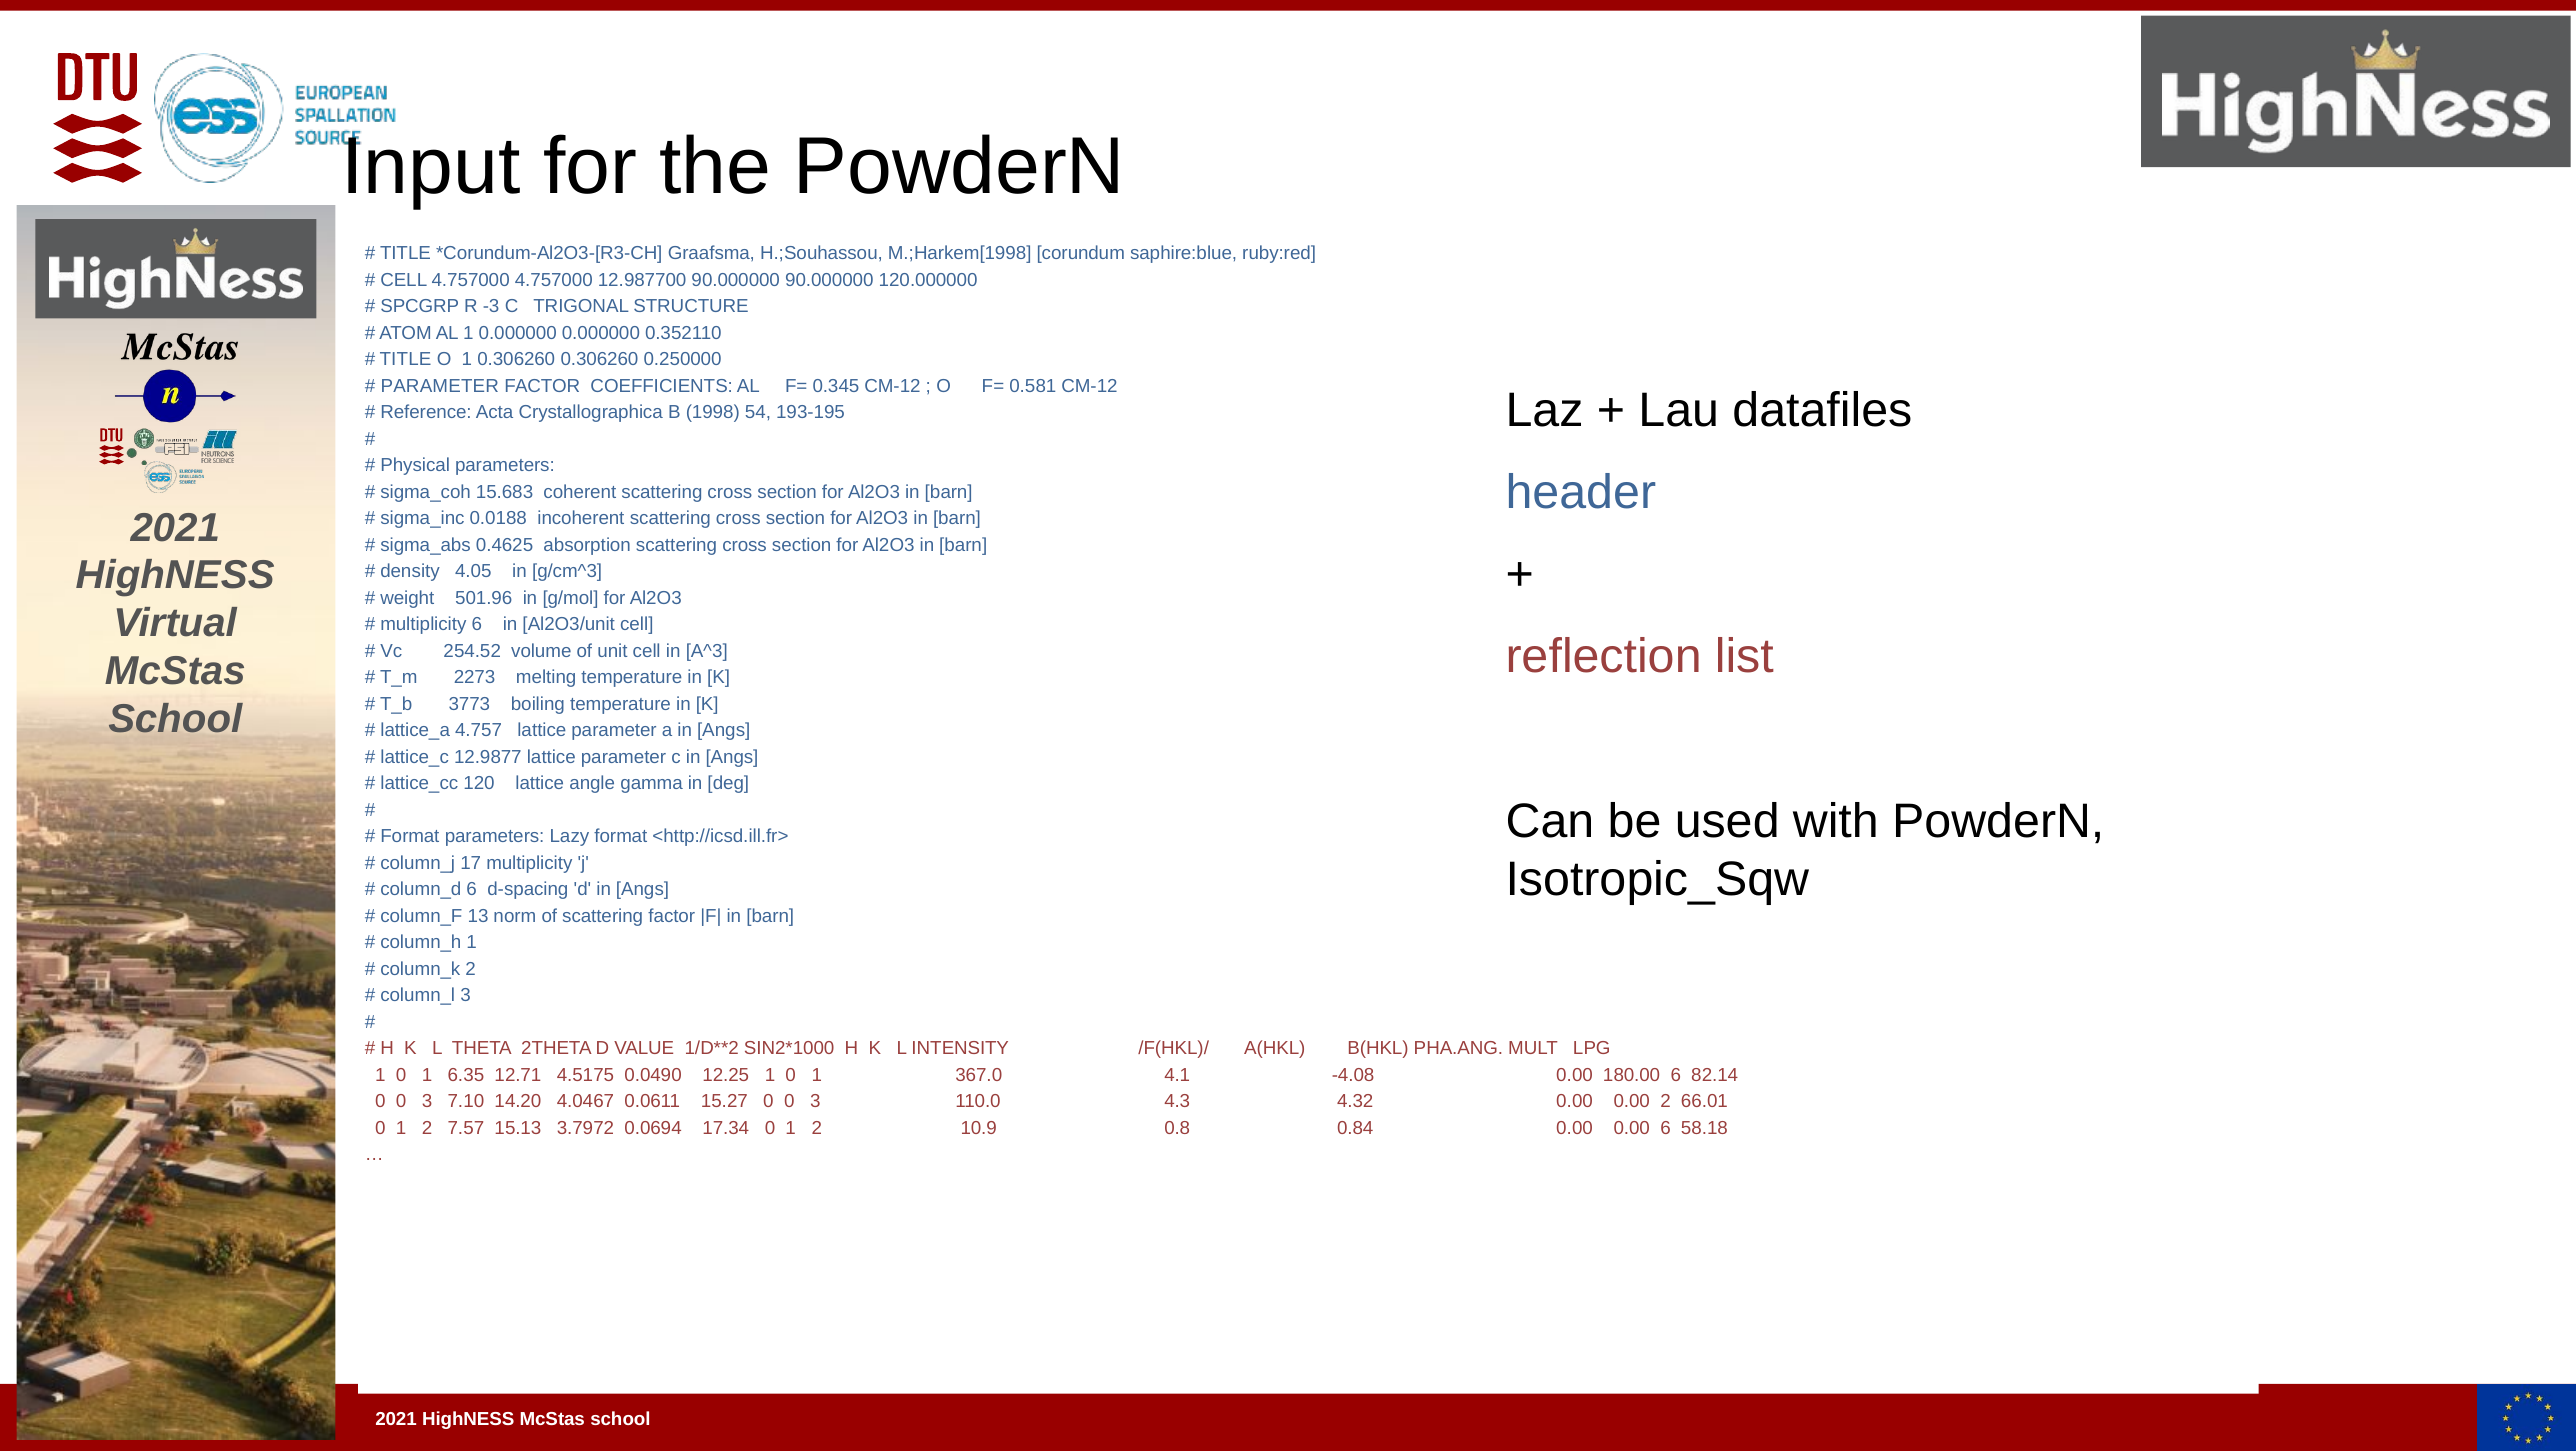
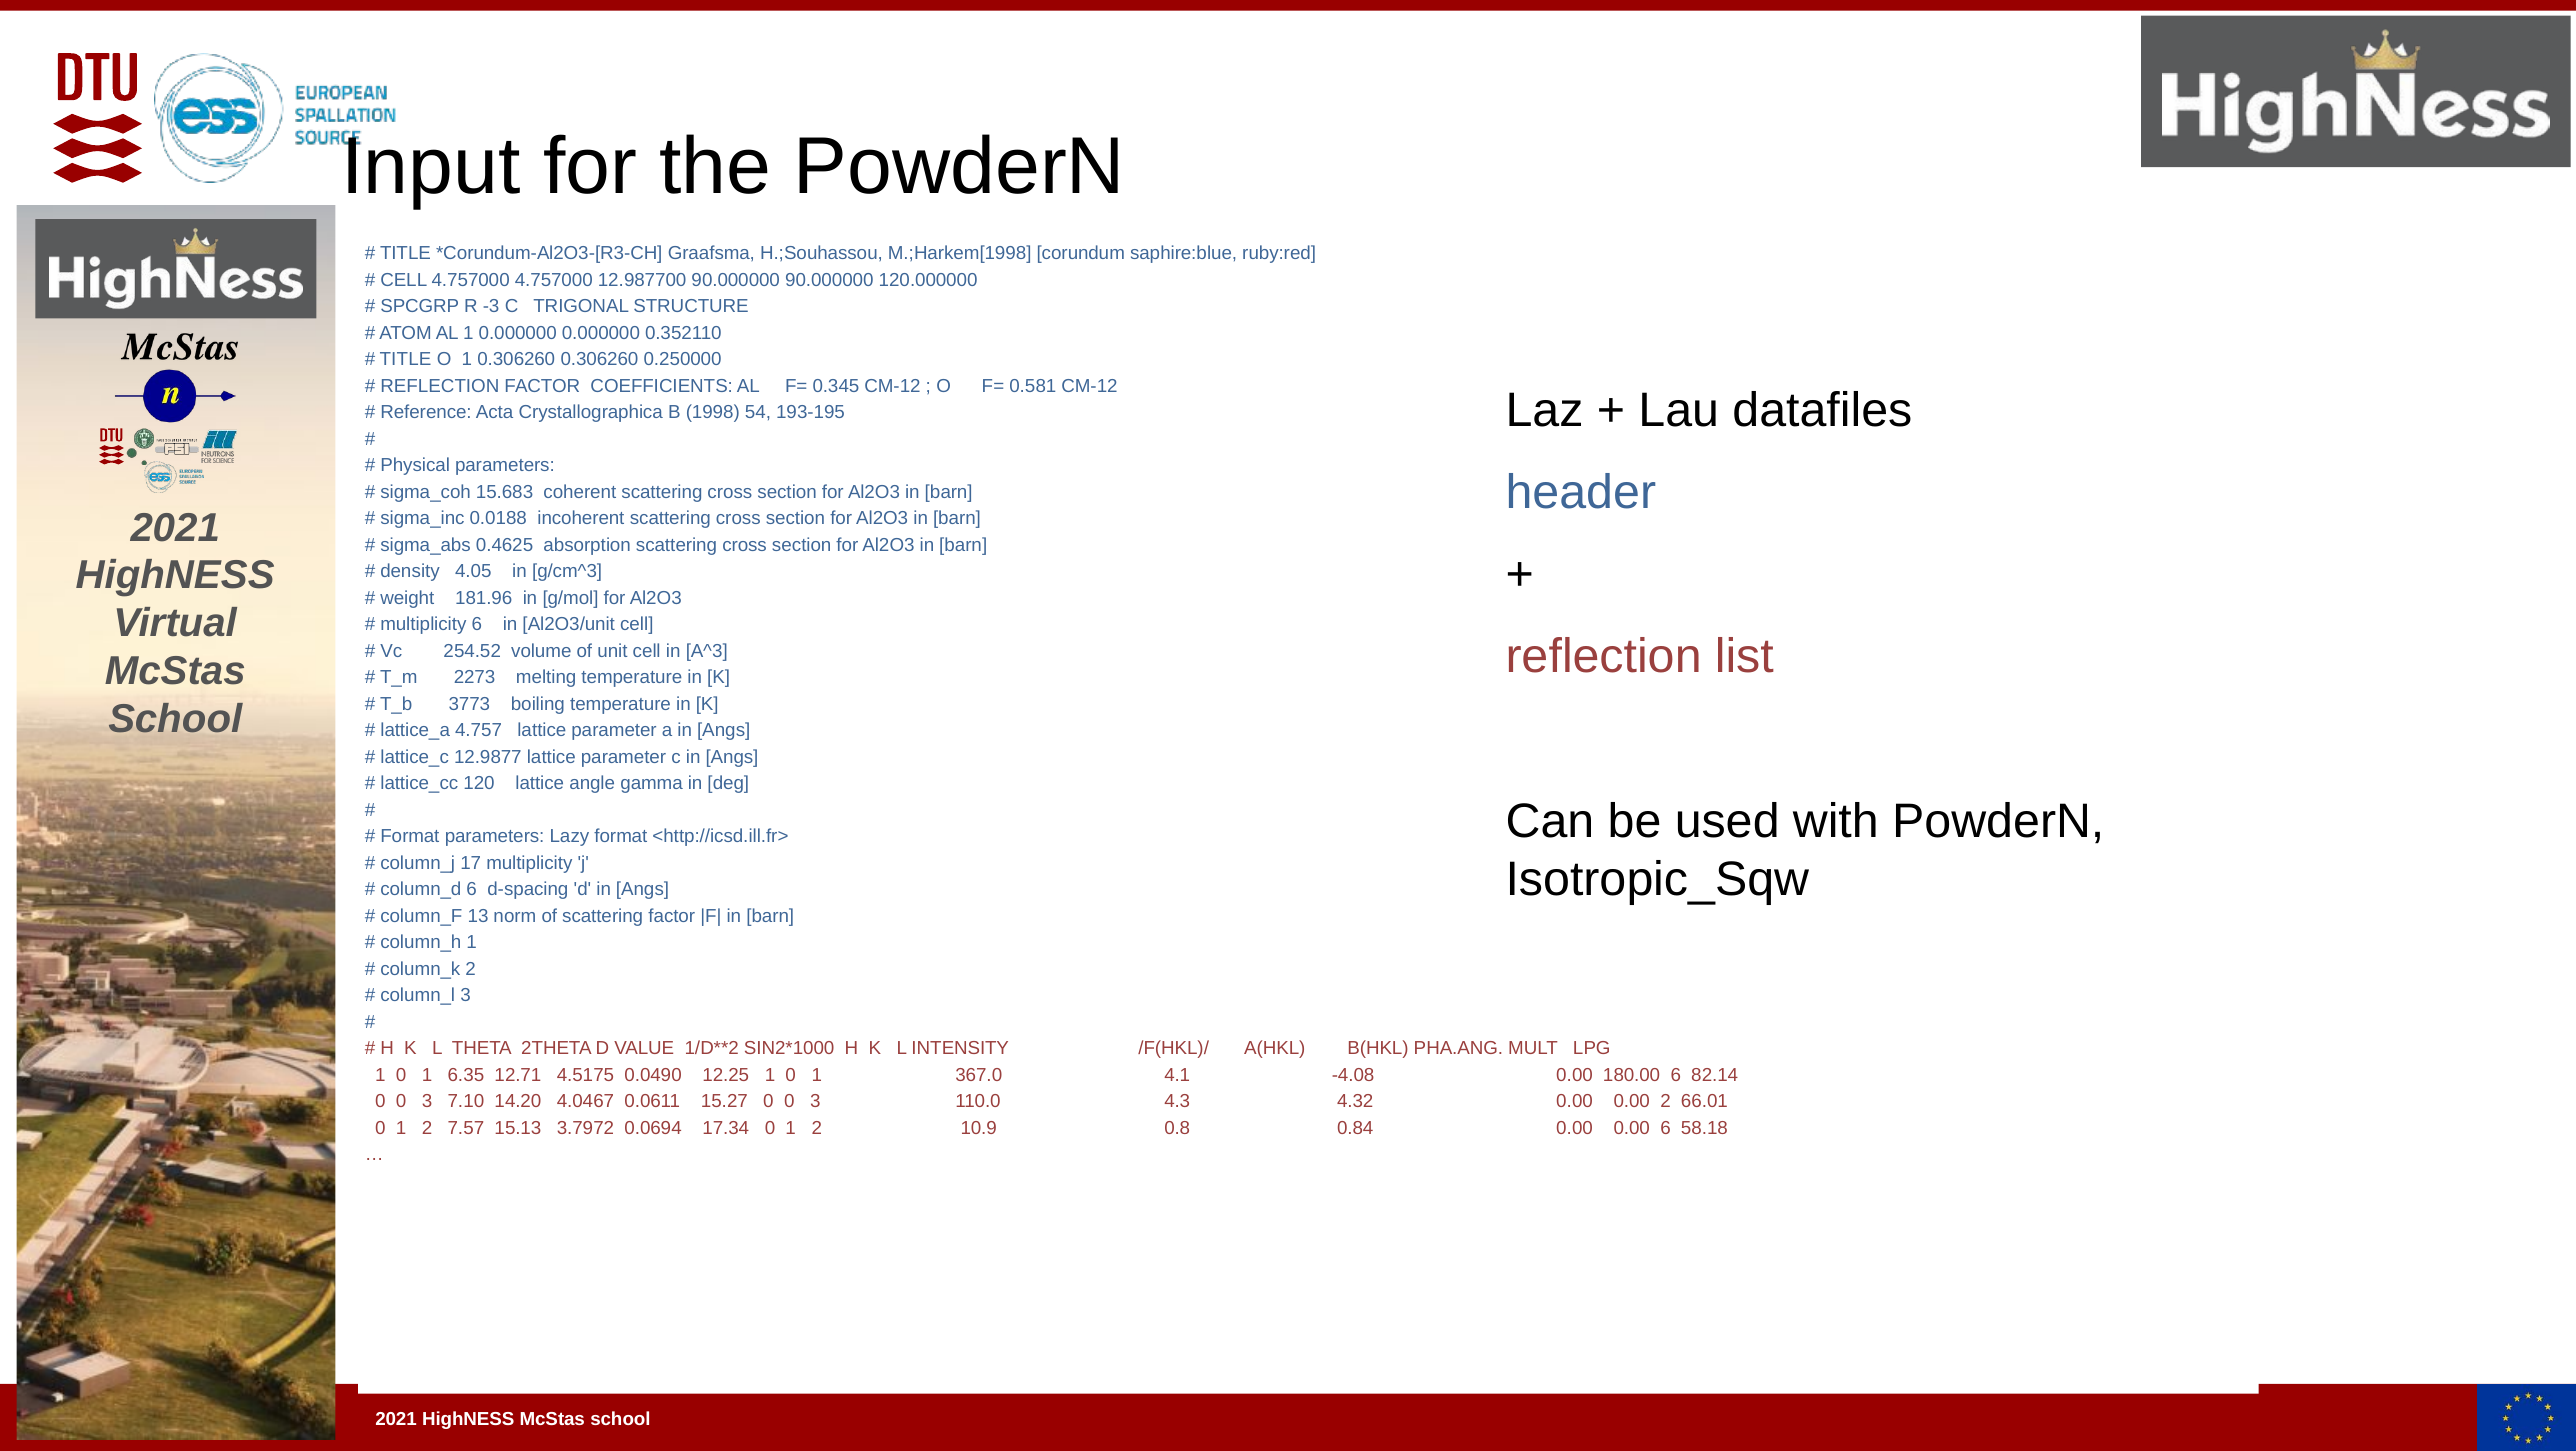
PARAMETER: PARAMETER -> REFLECTION (440, 386)
501.96: 501.96 -> 181.96 (484, 598)
